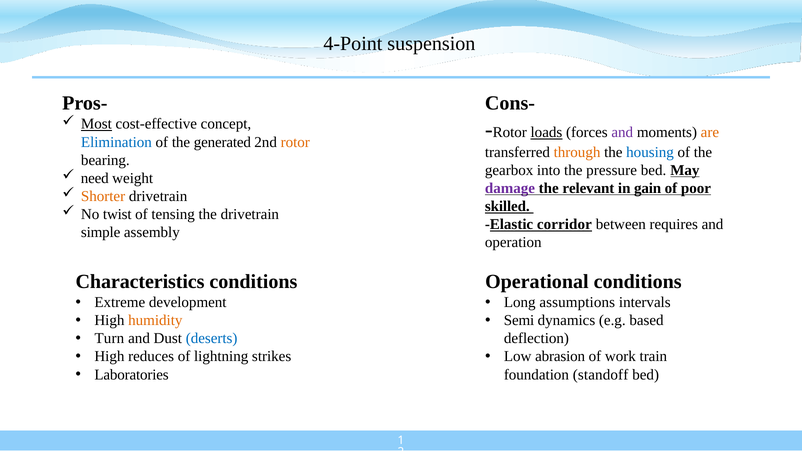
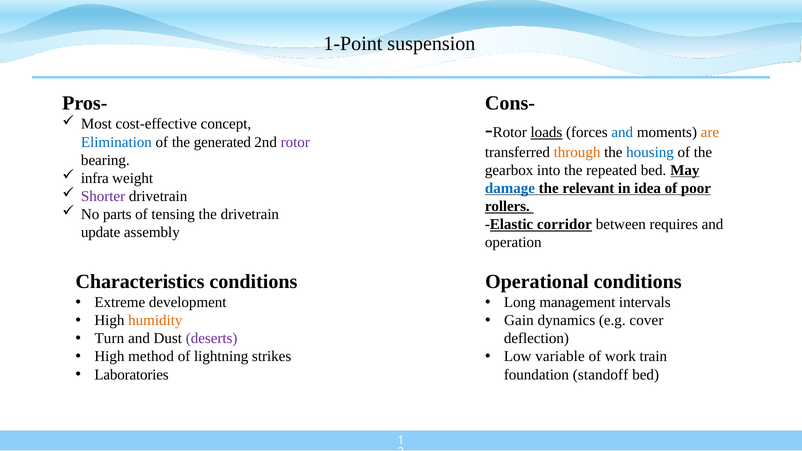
4-Point: 4-Point -> 1-Point (353, 43)
Most underline: present -> none (96, 124)
and colour: purple -> blue (622, 132)
rotor colour: orange -> purple (295, 142)
pressure: pressure -> repeated (612, 170)
need: need -> infra (95, 178)
damage colour: purple -> blue (510, 188)
gain: gain -> idea (648, 188)
Shorter colour: orange -> purple (103, 196)
skilled: skilled -> rollers (507, 206)
twist: twist -> parts (117, 214)
simple: simple -> update (101, 232)
assumptions: assumptions -> management (577, 302)
Semi: Semi -> Gain (519, 321)
based: based -> cover (646, 321)
deserts colour: blue -> purple (212, 339)
reduces: reduces -> method (151, 357)
abrasion: abrasion -> variable (560, 357)
